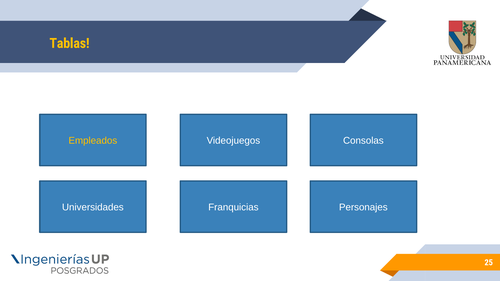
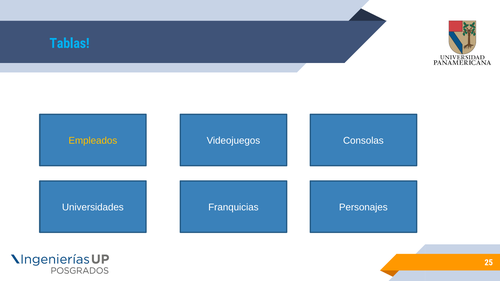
Tablas colour: yellow -> light blue (69, 43)
